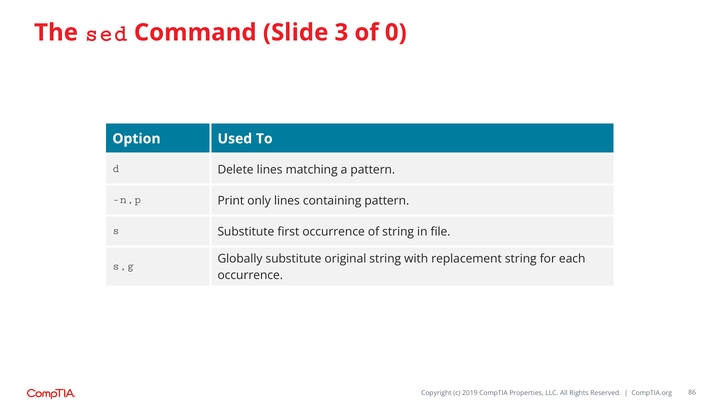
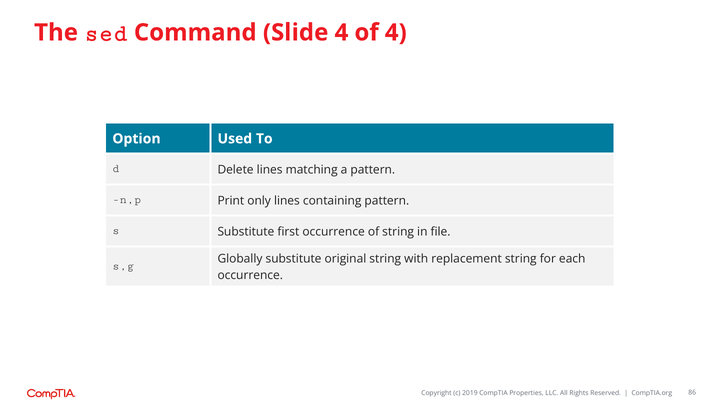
Slide 3: 3 -> 4 (341, 33)
of 0: 0 -> 4 (396, 33)
